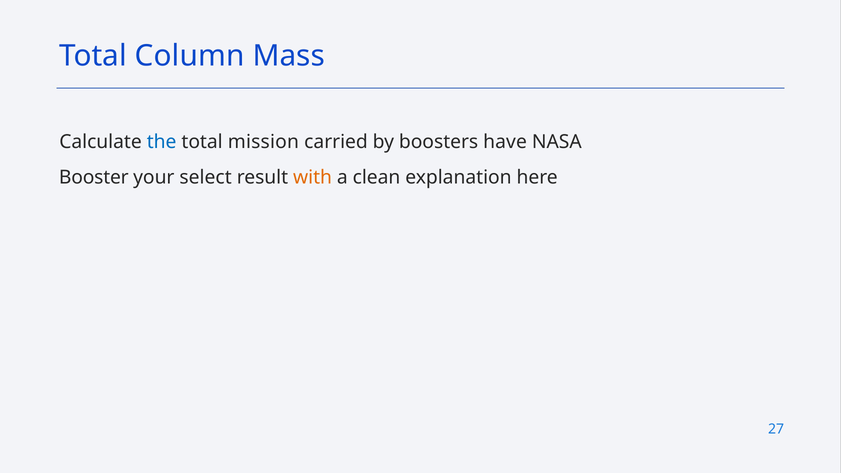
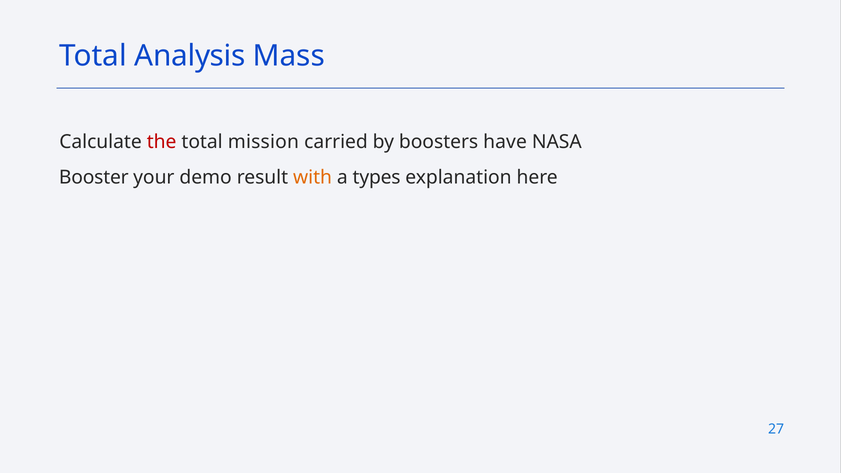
Column: Column -> Analysis (190, 56)
the colour: blue -> red (162, 142)
select: select -> demo (206, 177)
clean: clean -> types (377, 177)
